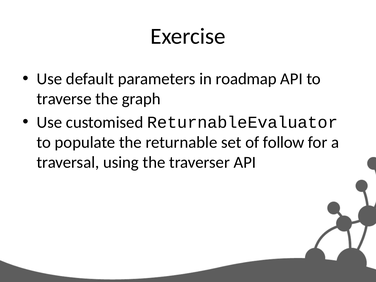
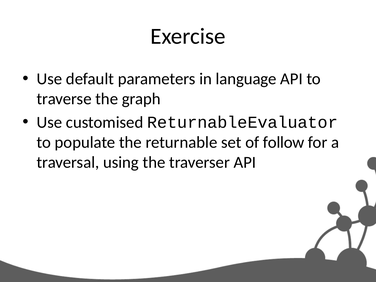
roadmap: roadmap -> language (246, 79)
